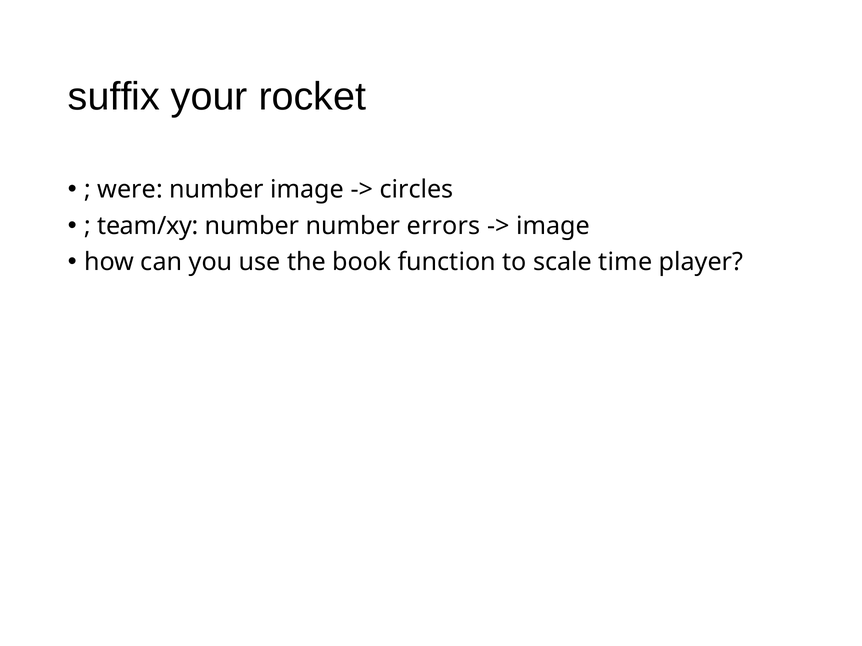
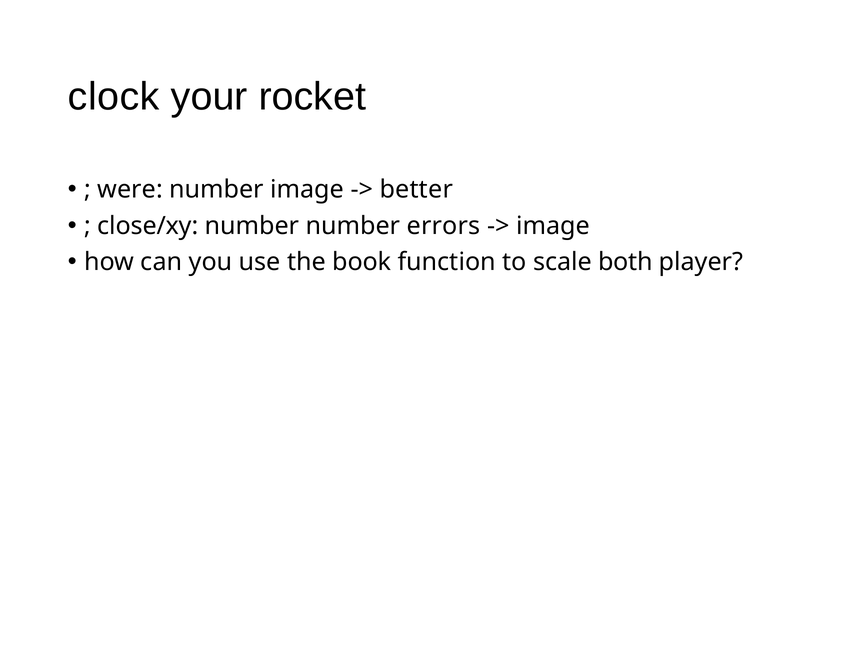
suffix: suffix -> clock (114, 97)
circles: circles -> better (416, 190)
team/xy: team/xy -> close/xy (148, 226)
time: time -> both (626, 262)
